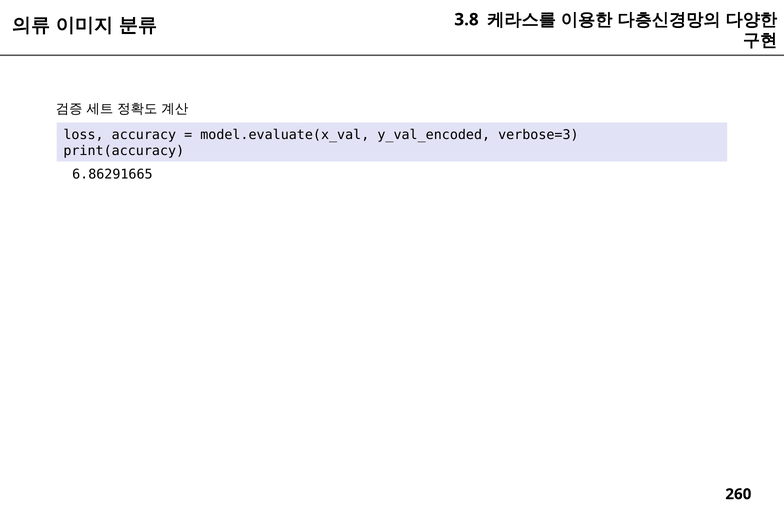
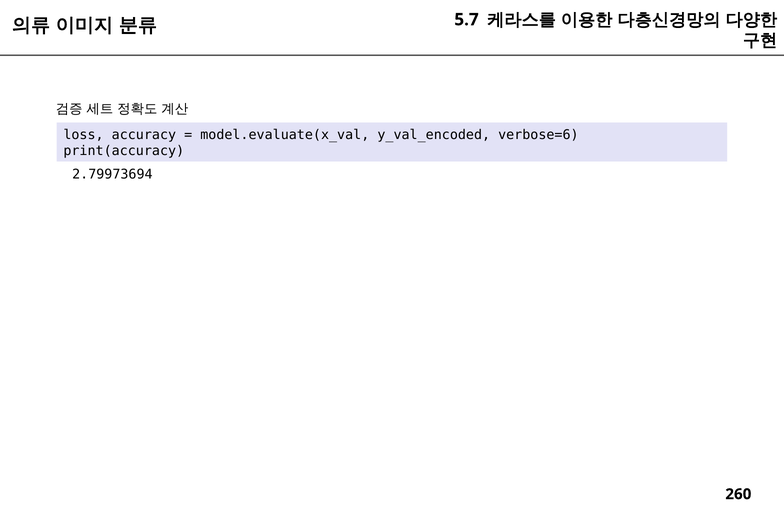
3.8: 3.8 -> 5.7 (467, 20)
verbose=3: verbose=3 -> verbose=6 (538, 135)
6.86291665: 6.86291665 -> 2.79973694 (112, 174)
